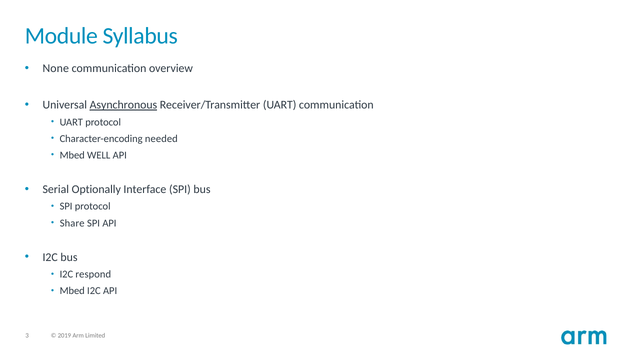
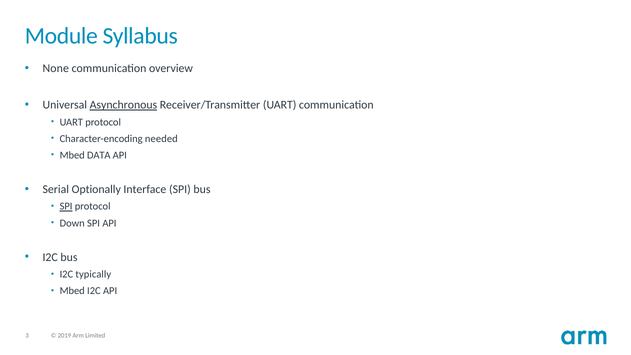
WELL: WELL -> DATA (99, 155)
SPI underline: none -> present (66, 206)
Share: Share -> Down (72, 223)
respond: respond -> typically (93, 274)
